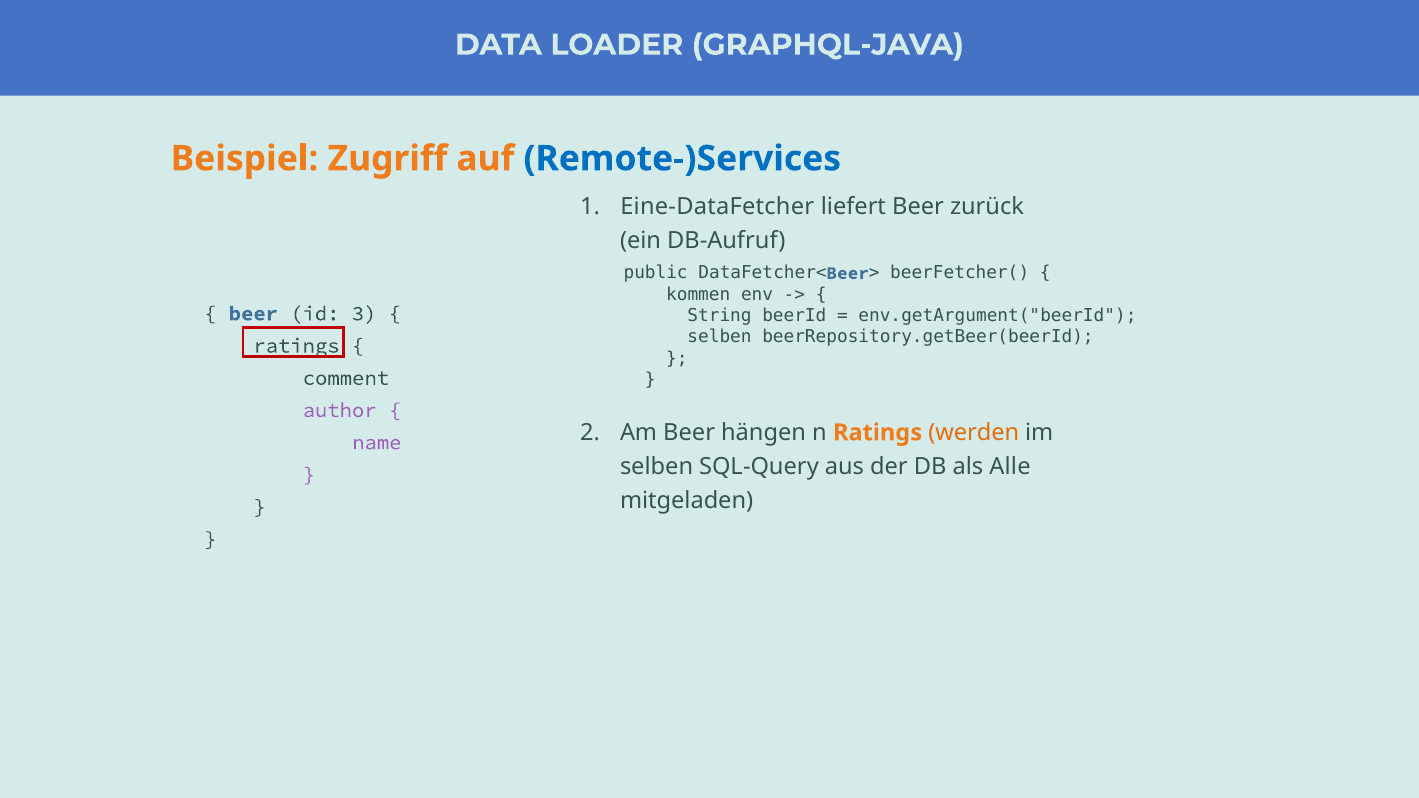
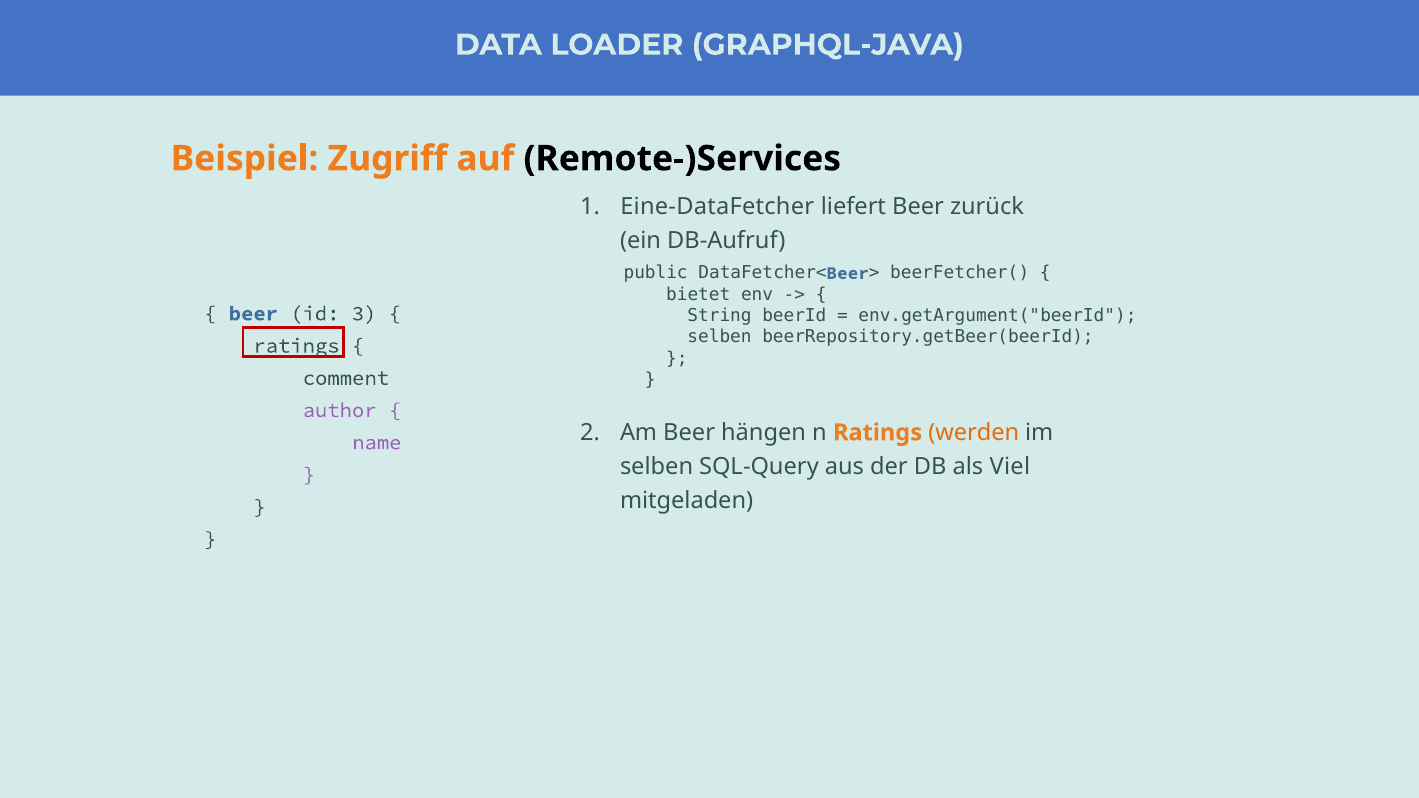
Remote-)Services colour: blue -> black (682, 159)
kommen: kommen -> bietet (698, 294)
Alle: Alle -> Viel (1010, 467)
